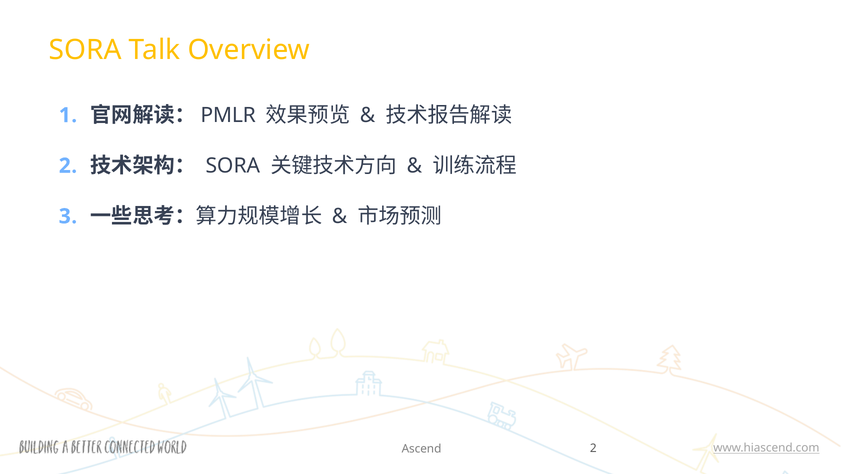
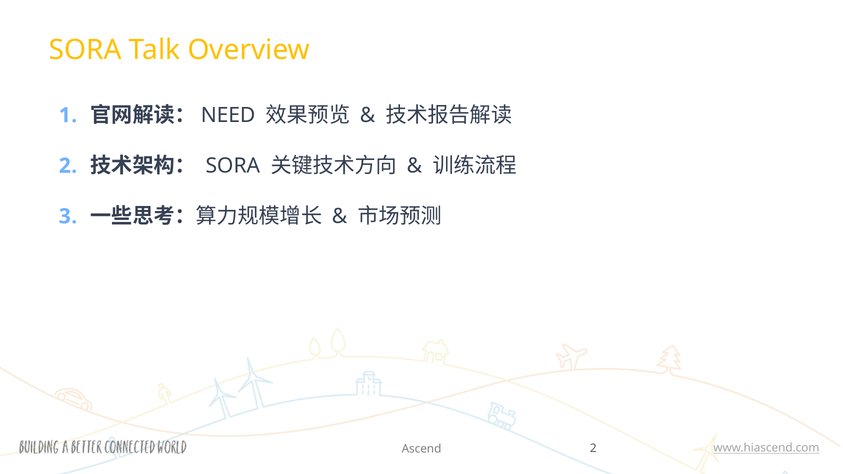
PMLR: PMLR -> NEED (228, 115)
